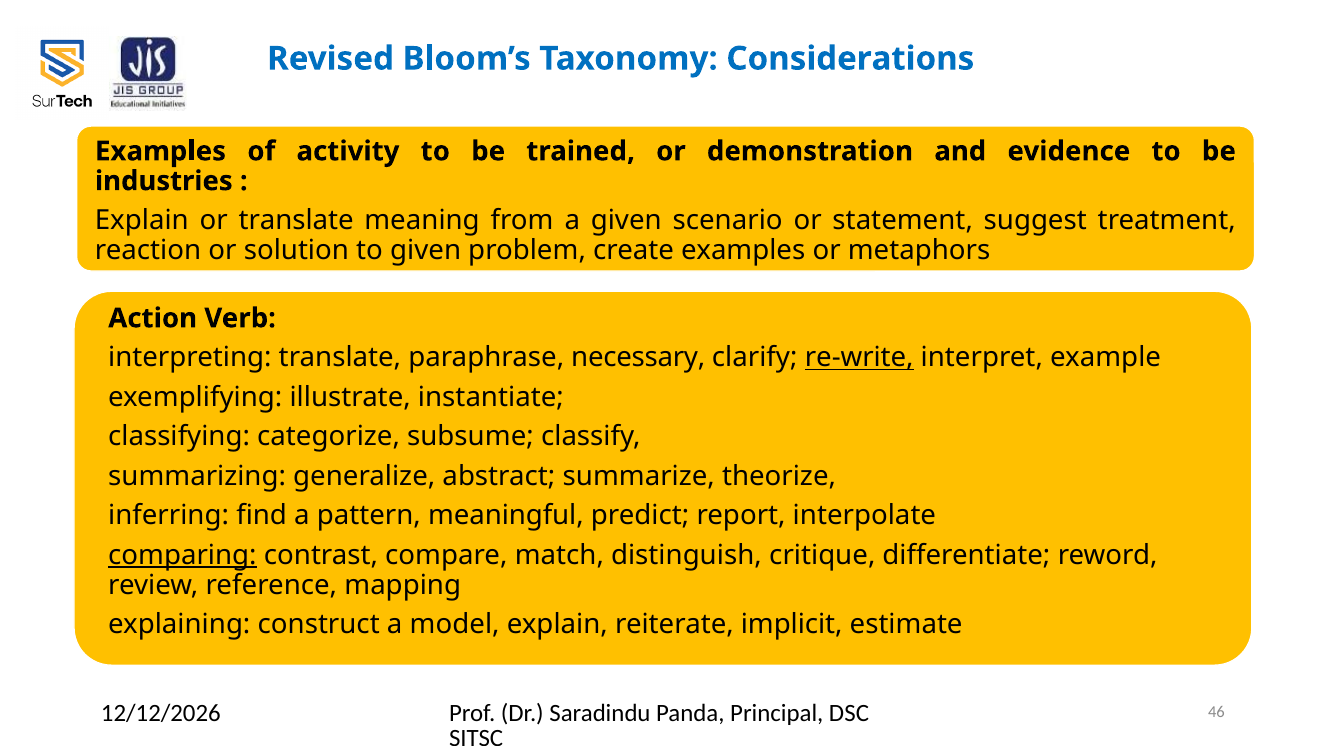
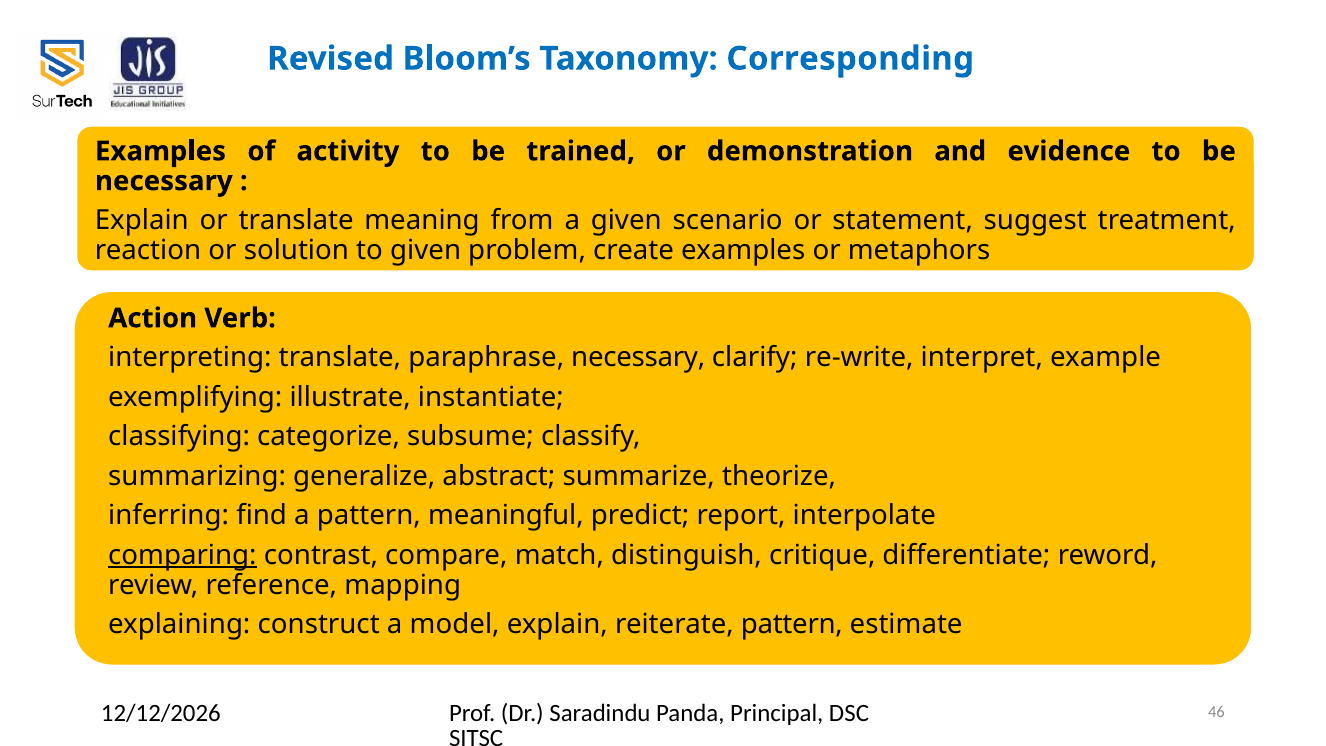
Considerations: Considerations -> Corresponding (850, 59)
industries: industries -> necessary (164, 181)
re-write underline: present -> none (859, 358)
reiterate implicit: implicit -> pattern (792, 625)
